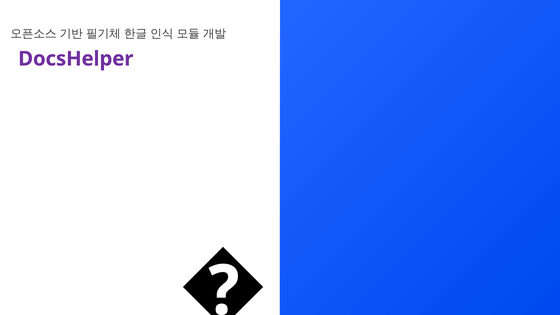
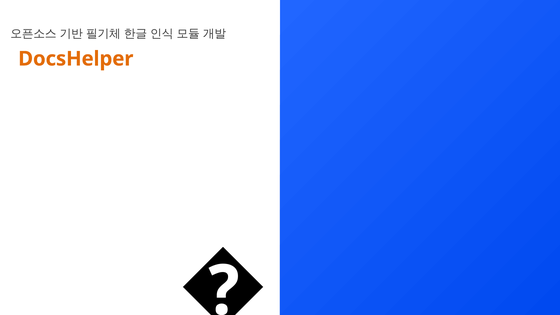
DocsHelper colour: purple -> orange (76, 59)
